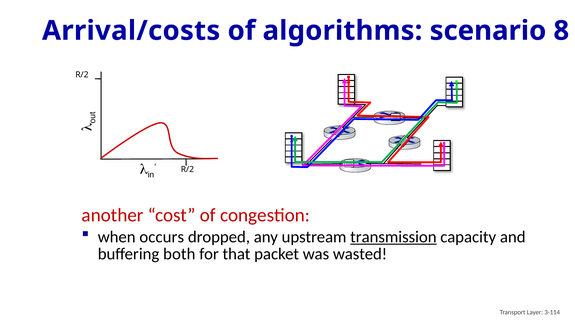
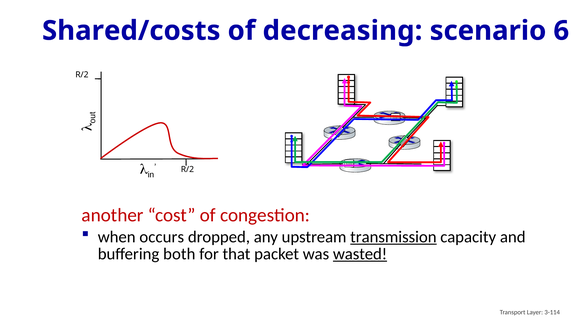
Arrival/costs: Arrival/costs -> Shared/costs (131, 31)
algorithms: algorithms -> decreasing (342, 31)
8: 8 -> 6 (561, 31)
wasted underline: none -> present (360, 254)
